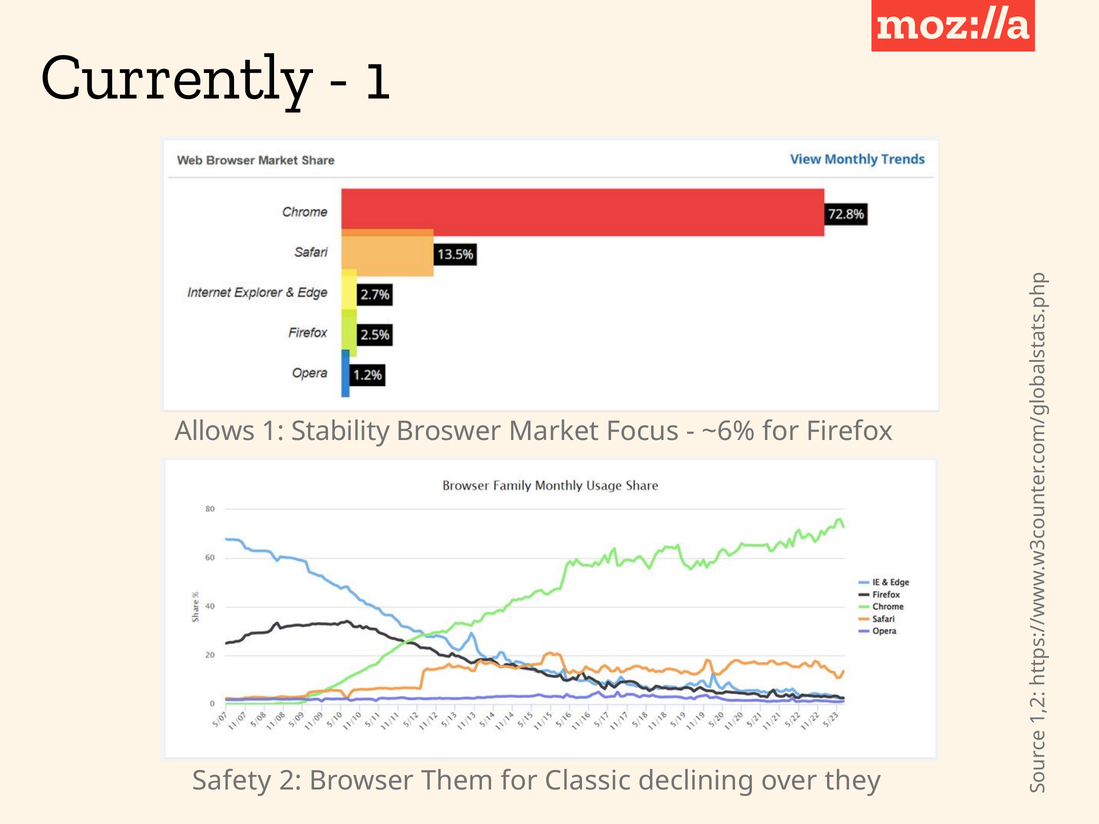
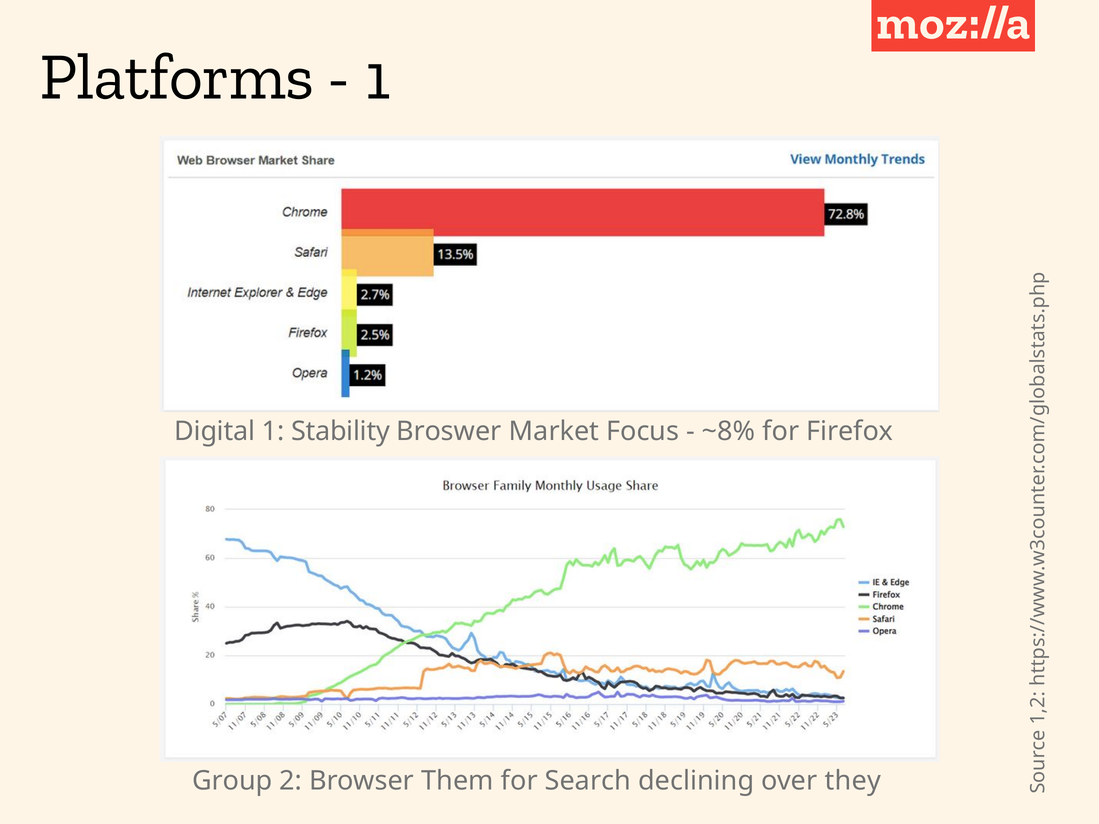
Currently: Currently -> Platforms (177, 77)
Allows: Allows -> Digital (215, 431)
~6%: ~6% -> ~8% (729, 431)
Safety: Safety -> Group (232, 781)
Classic: Classic -> Search (588, 781)
